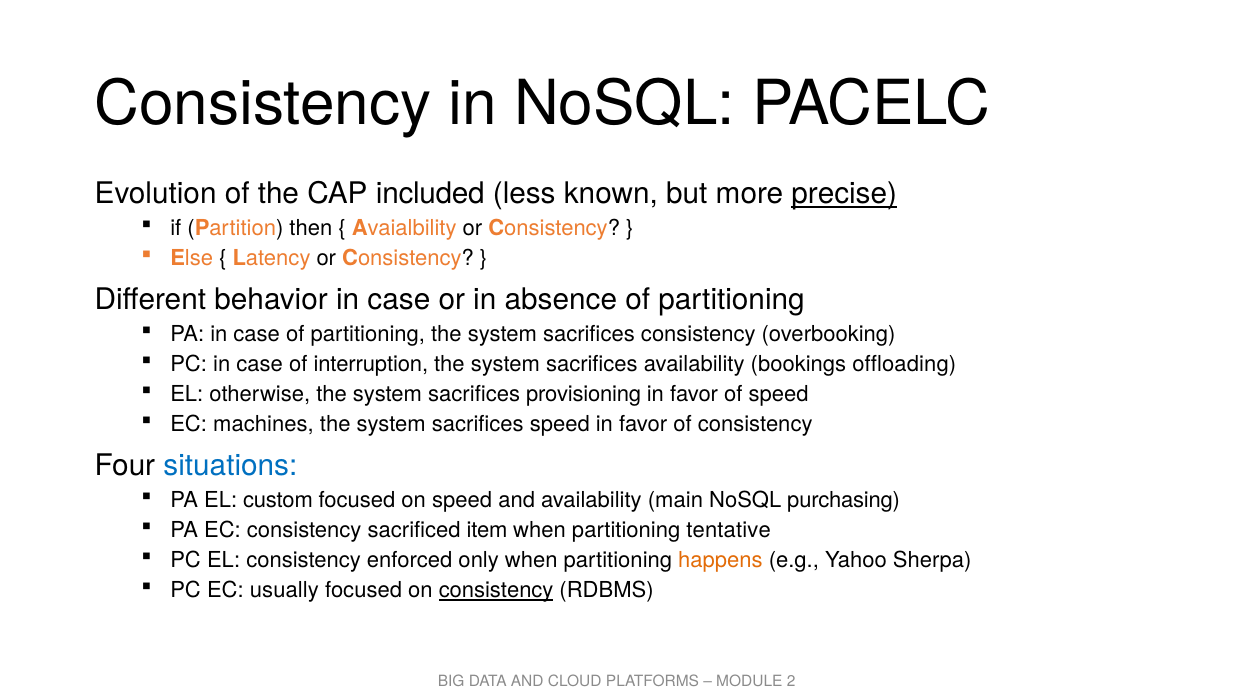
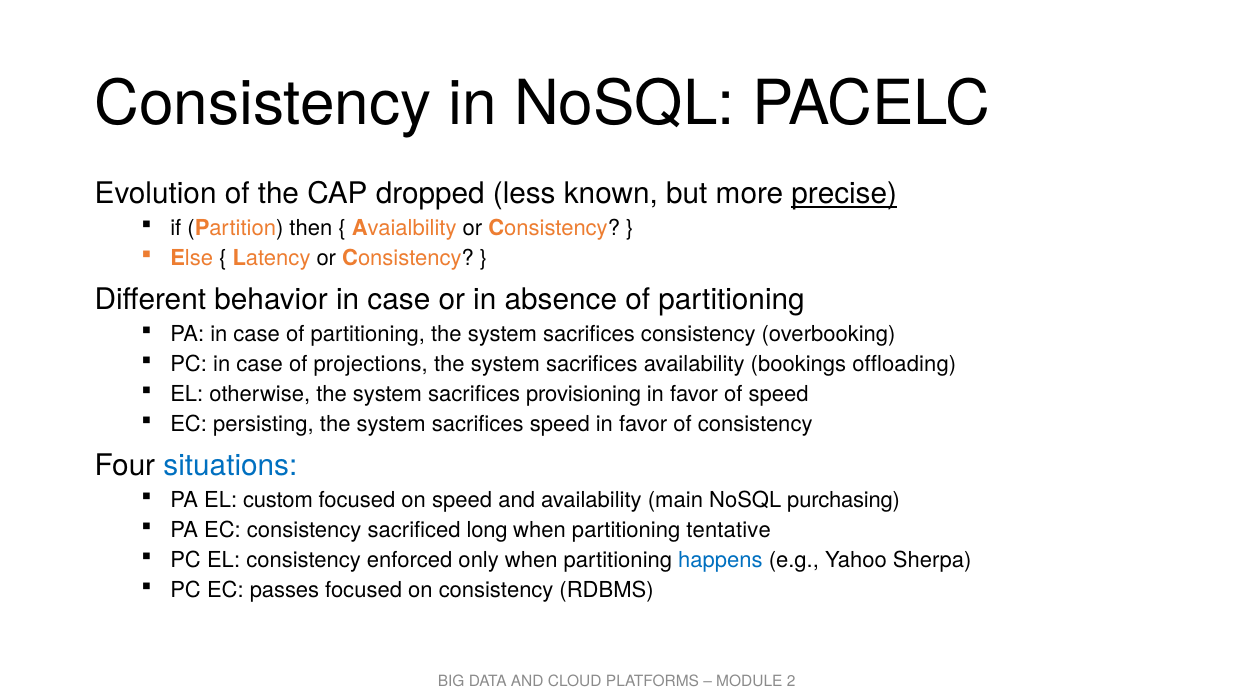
included: included -> dropped (430, 194)
interruption: interruption -> projections (371, 364)
machines: machines -> persisting (264, 424)
item: item -> long (487, 530)
happens colour: orange -> blue (720, 560)
usually: usually -> passes (284, 590)
consistency underline: present -> none (496, 590)
